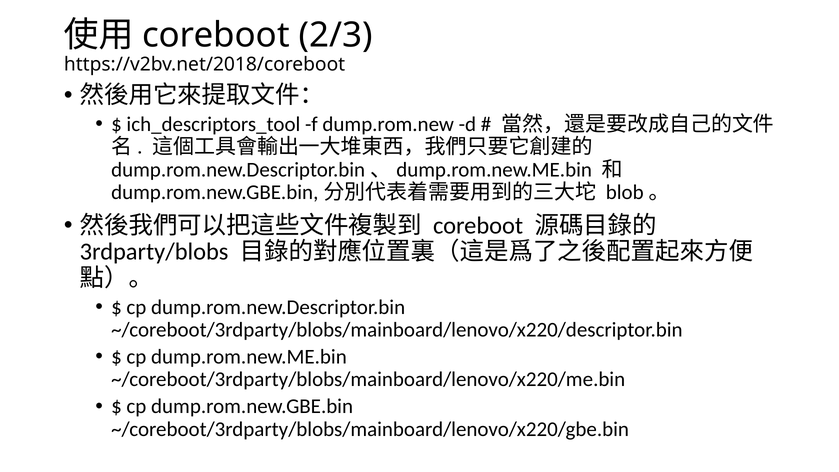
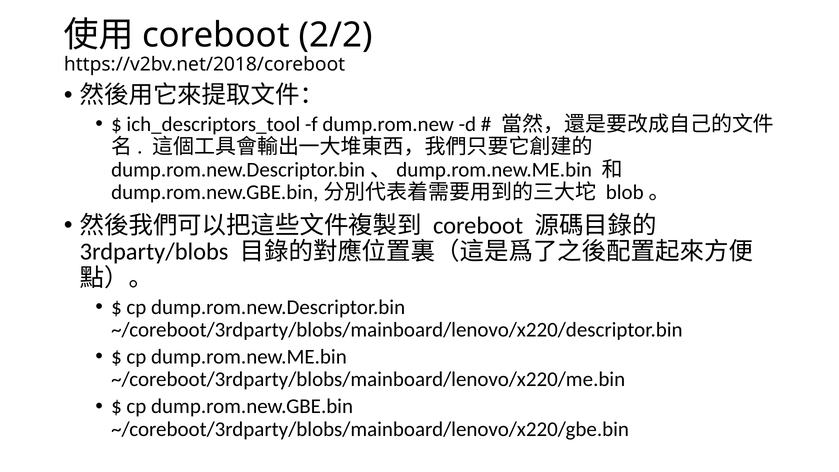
2/3: 2/3 -> 2/2 (336, 35)
